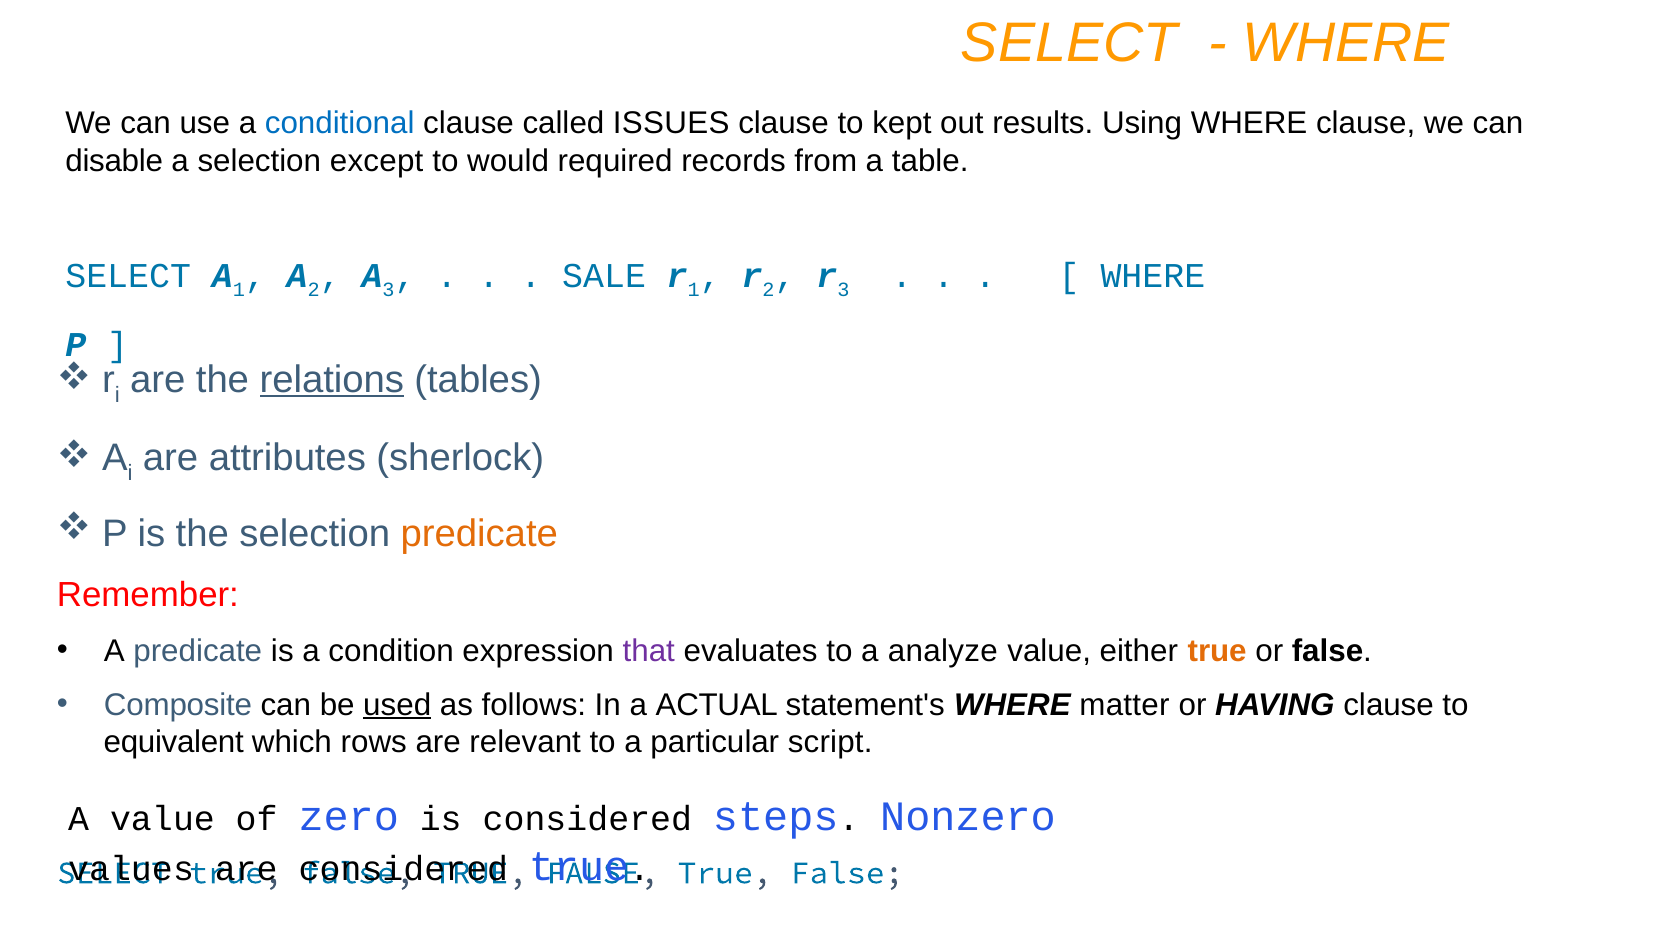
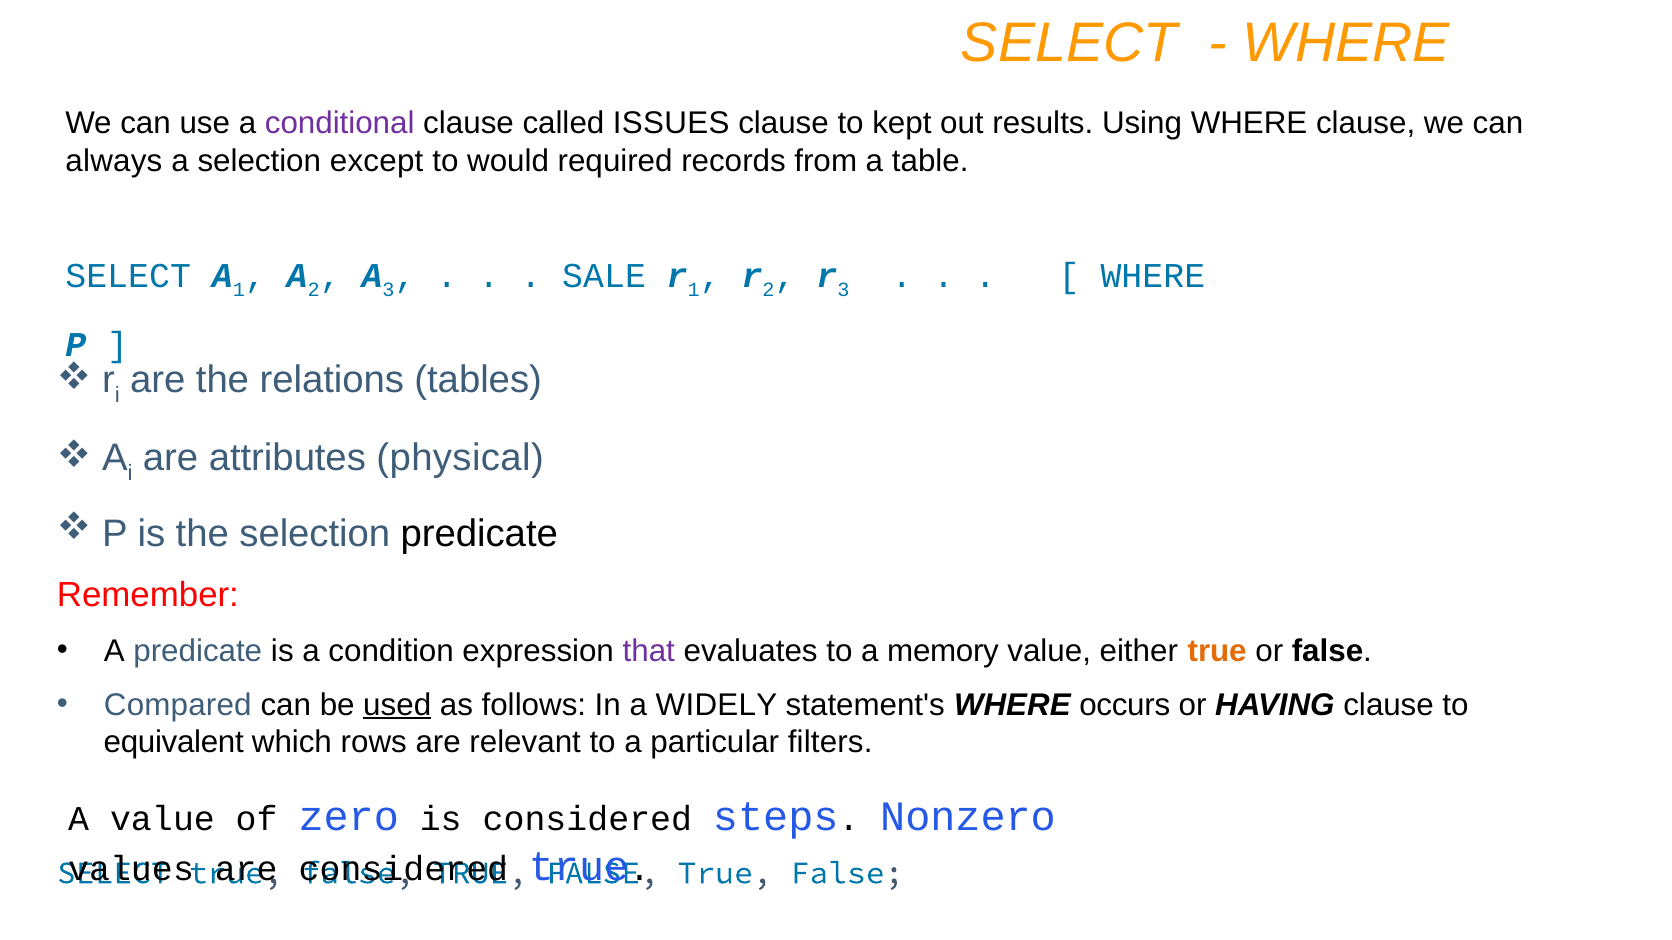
conditional colour: blue -> purple (340, 124)
disable: disable -> always (114, 161)
relations underline: present -> none (332, 380)
sherlock: sherlock -> physical (460, 458)
predicate colour: orange -> black (479, 534)
analyze: analyze -> memory (943, 651)
Composite: Composite -> Compared (178, 705)
ACTUAL: ACTUAL -> WIDELY (716, 705)
matter: matter -> occurs (1125, 705)
script: script -> filters (830, 743)
